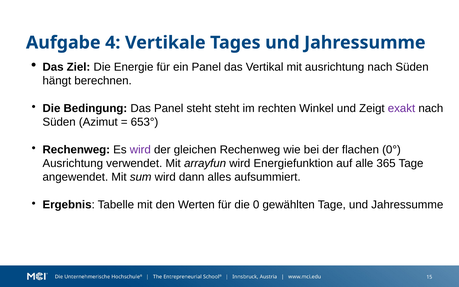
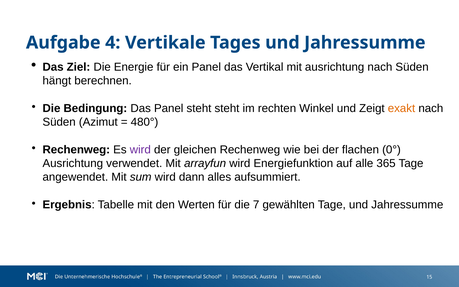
exakt colour: purple -> orange (402, 108)
653°: 653° -> 480° (145, 122)
0: 0 -> 7 (256, 205)
